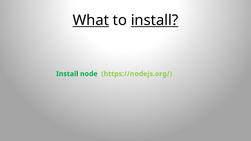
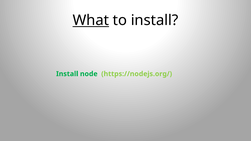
install underline: present -> none (155, 20)
